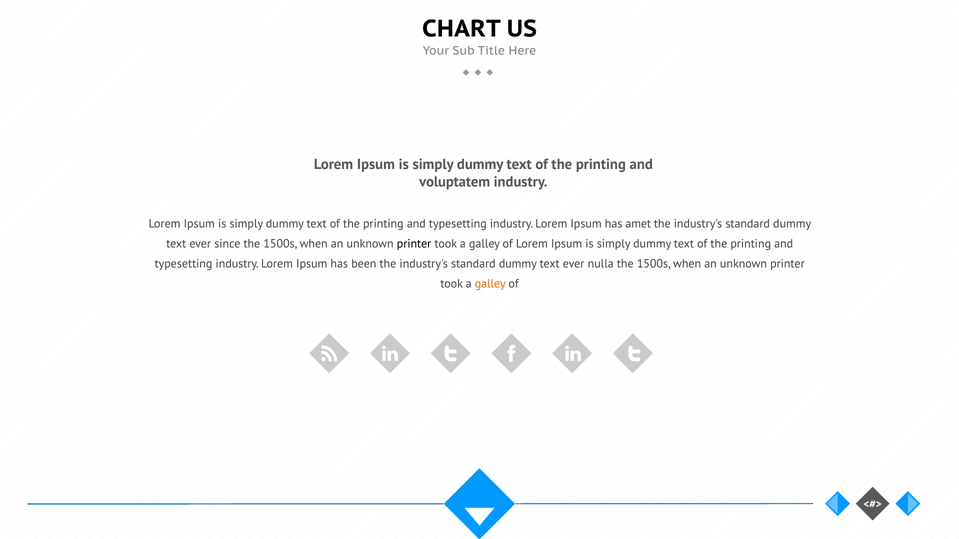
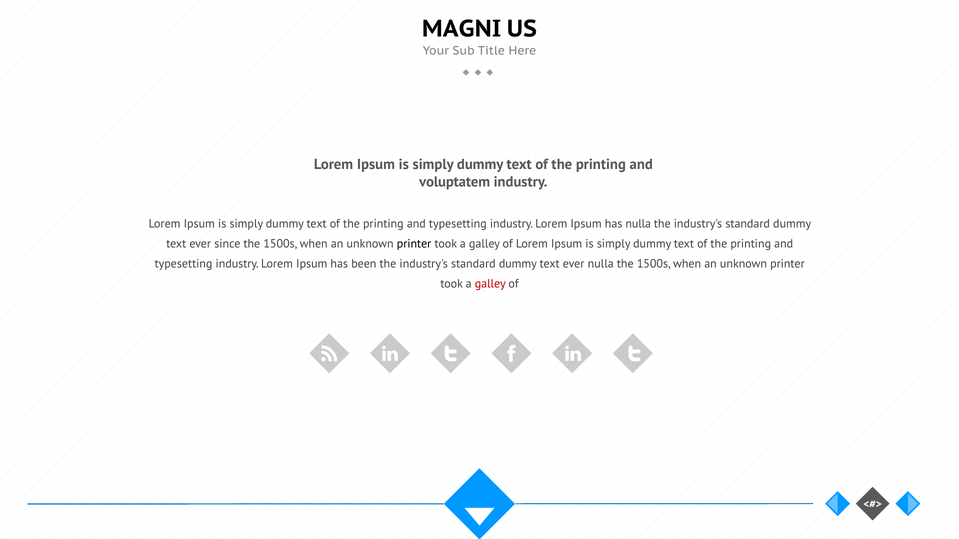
CHART: CHART -> MAGNI (462, 29)
has amet: amet -> nulla (638, 224)
galley colour: orange -> red (490, 284)
